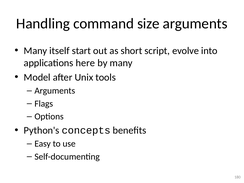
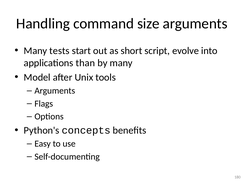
itself: itself -> tests (59, 51)
here: here -> than (85, 63)
